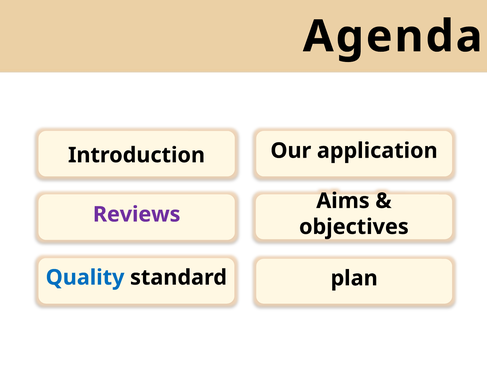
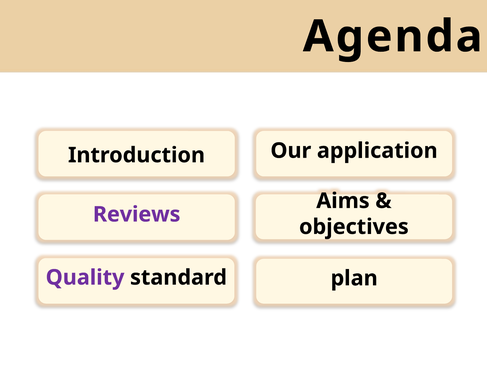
Quality colour: blue -> purple (85, 278)
